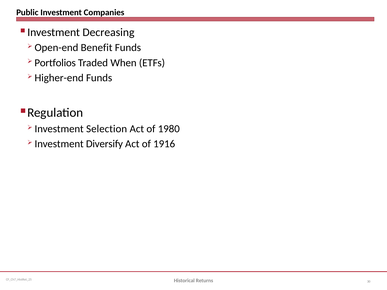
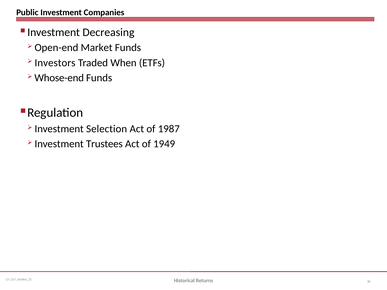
Benefit: Benefit -> Market (97, 48)
Portfolios: Portfolios -> Investors (55, 63)
Higher-end: Higher-end -> Whose-end (59, 78)
1980: 1980 -> 1987 (169, 129)
Diversify: Diversify -> Trustees (104, 144)
1916: 1916 -> 1949 (164, 144)
